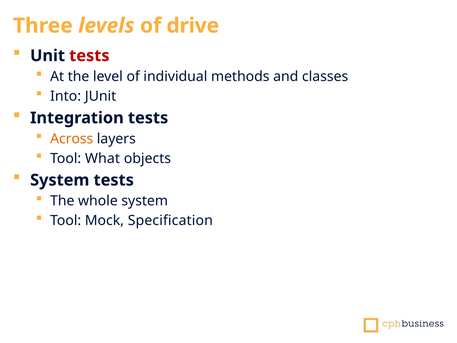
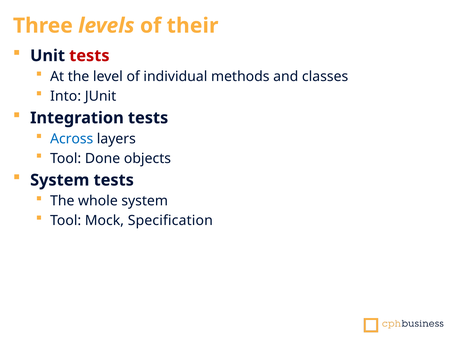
drive: drive -> their (193, 26)
Across colour: orange -> blue (72, 139)
What: What -> Done (103, 158)
